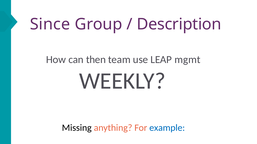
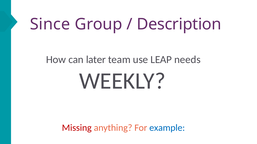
then: then -> later (96, 60)
mgmt: mgmt -> needs (187, 60)
Missing colour: black -> red (77, 128)
